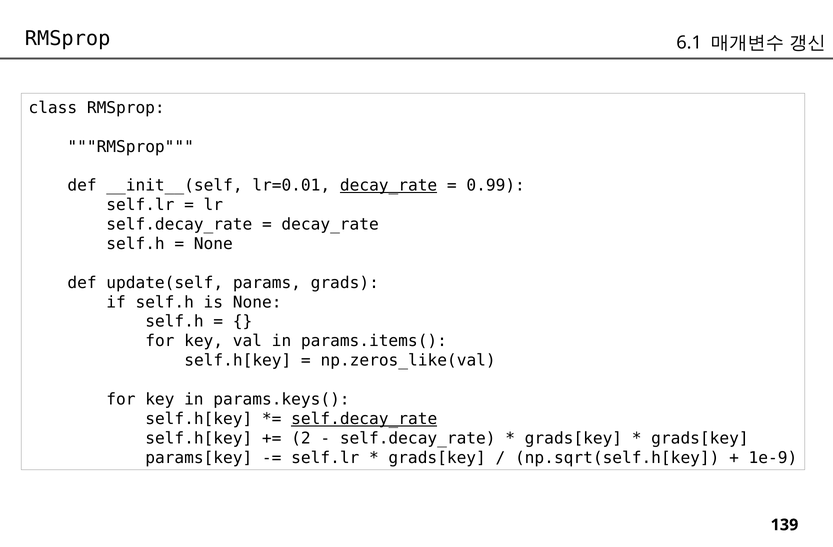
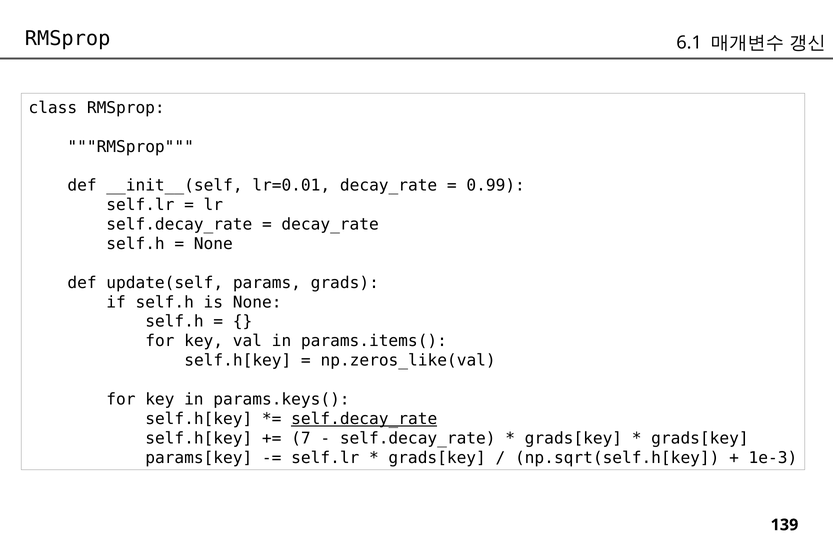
decay_rate underline: present -> none (389, 186)
2: 2 -> 7 (301, 438)
1e-9: 1e-9 -> 1e-3 (773, 458)
